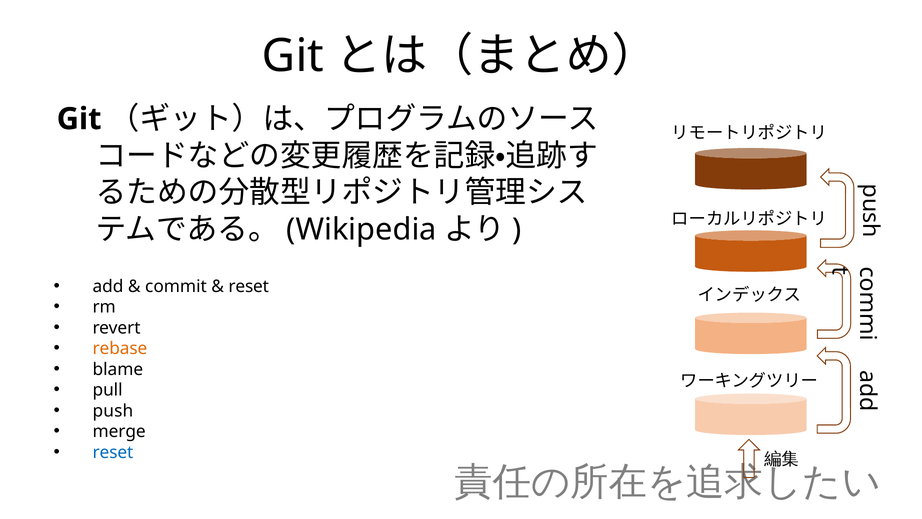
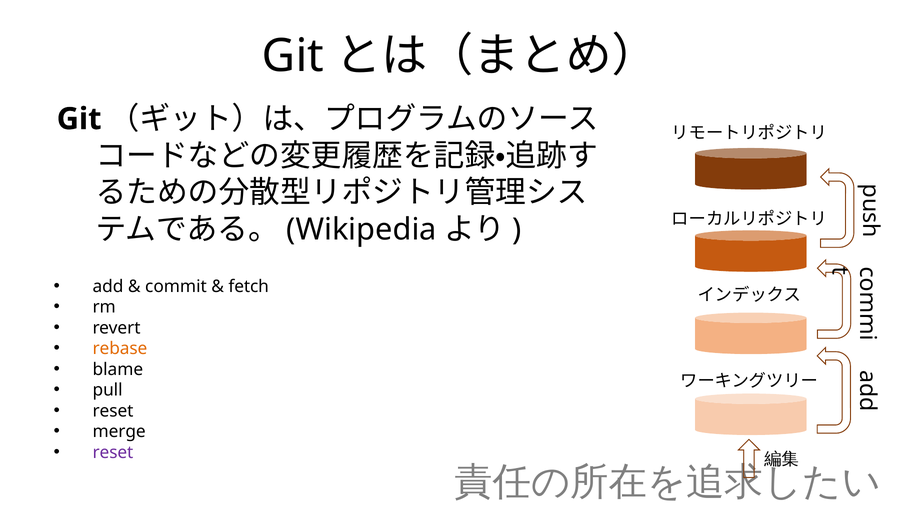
reset: reset -> fetch (249, 286)
push: push -> reset (113, 411)
reset colour: blue -> purple (113, 452)
